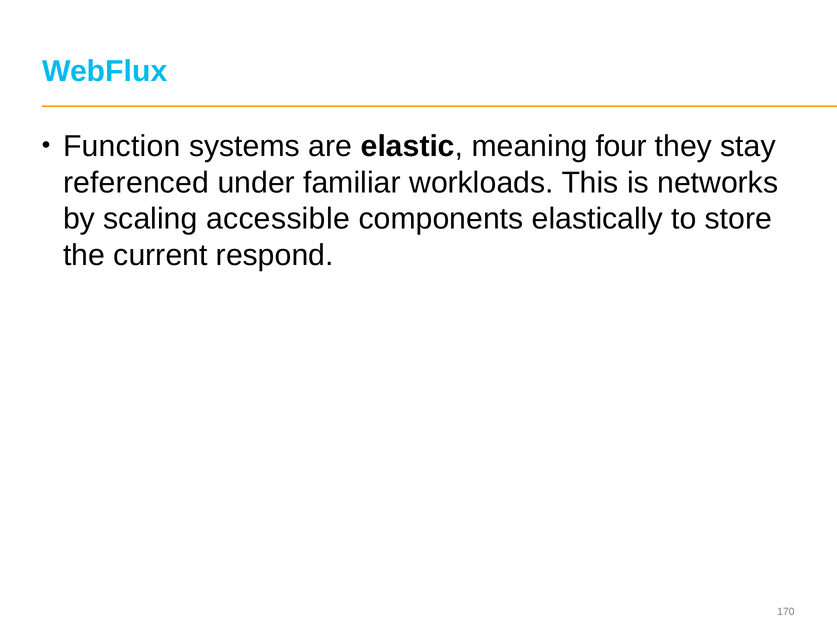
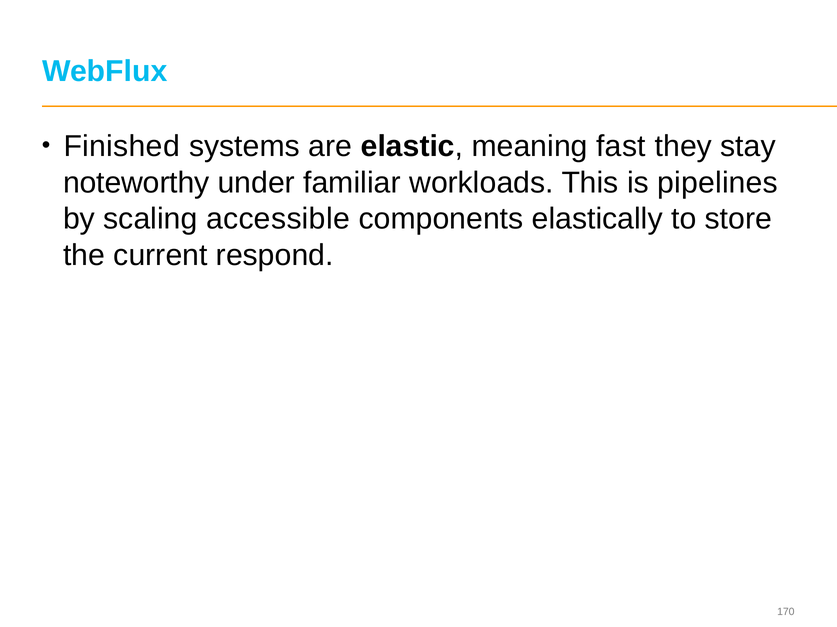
Function: Function -> Finished (122, 147)
four: four -> fast (621, 147)
referenced: referenced -> noteworthy (136, 183)
networks: networks -> pipelines (718, 183)
